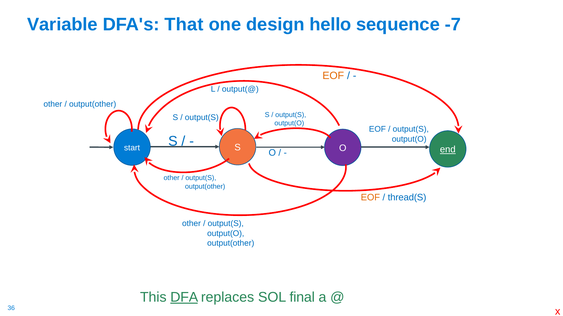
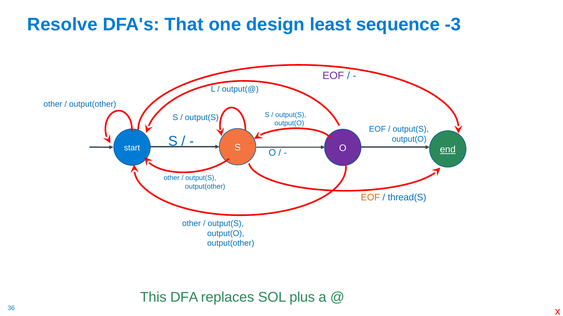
Variable: Variable -> Resolve (62, 25)
hello: hello -> least (330, 25)
-7: -7 -> -3 (453, 25)
EOF colour: orange -> purple (333, 76)
DFA underline: present -> none (184, 298)
final: final -> plus (302, 298)
